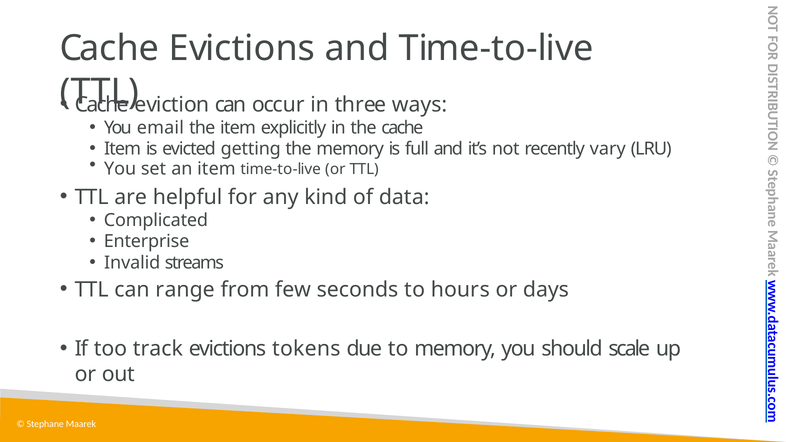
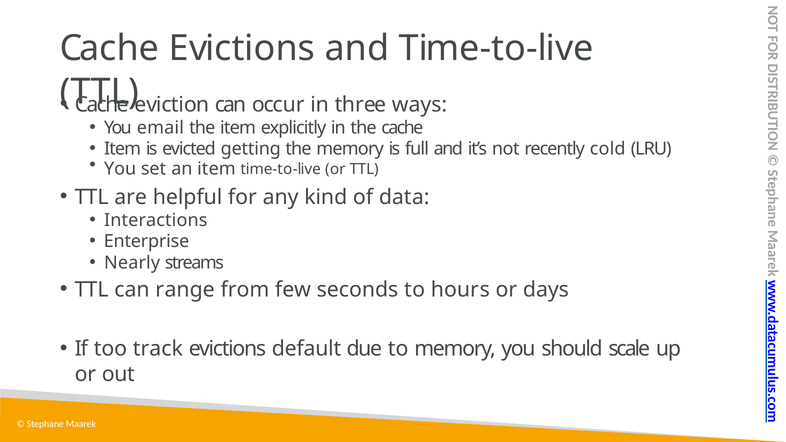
vary: vary -> cold (608, 149)
Complicated: Complicated -> Interactions (156, 220)
Invalid: Invalid -> Nearly (132, 263)
tokens: tokens -> default (307, 349)
